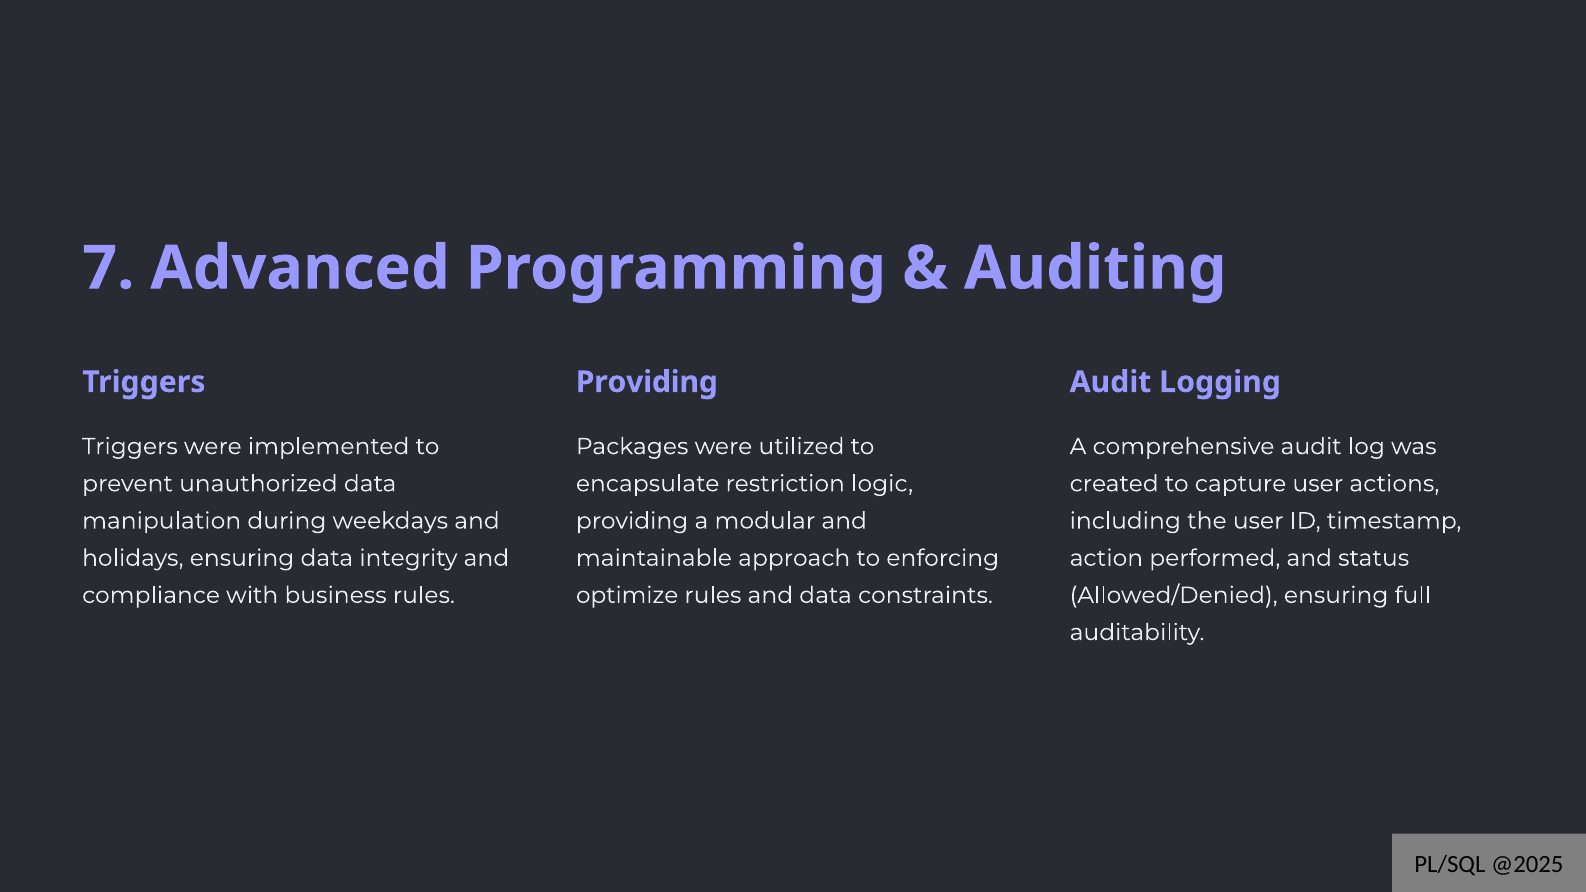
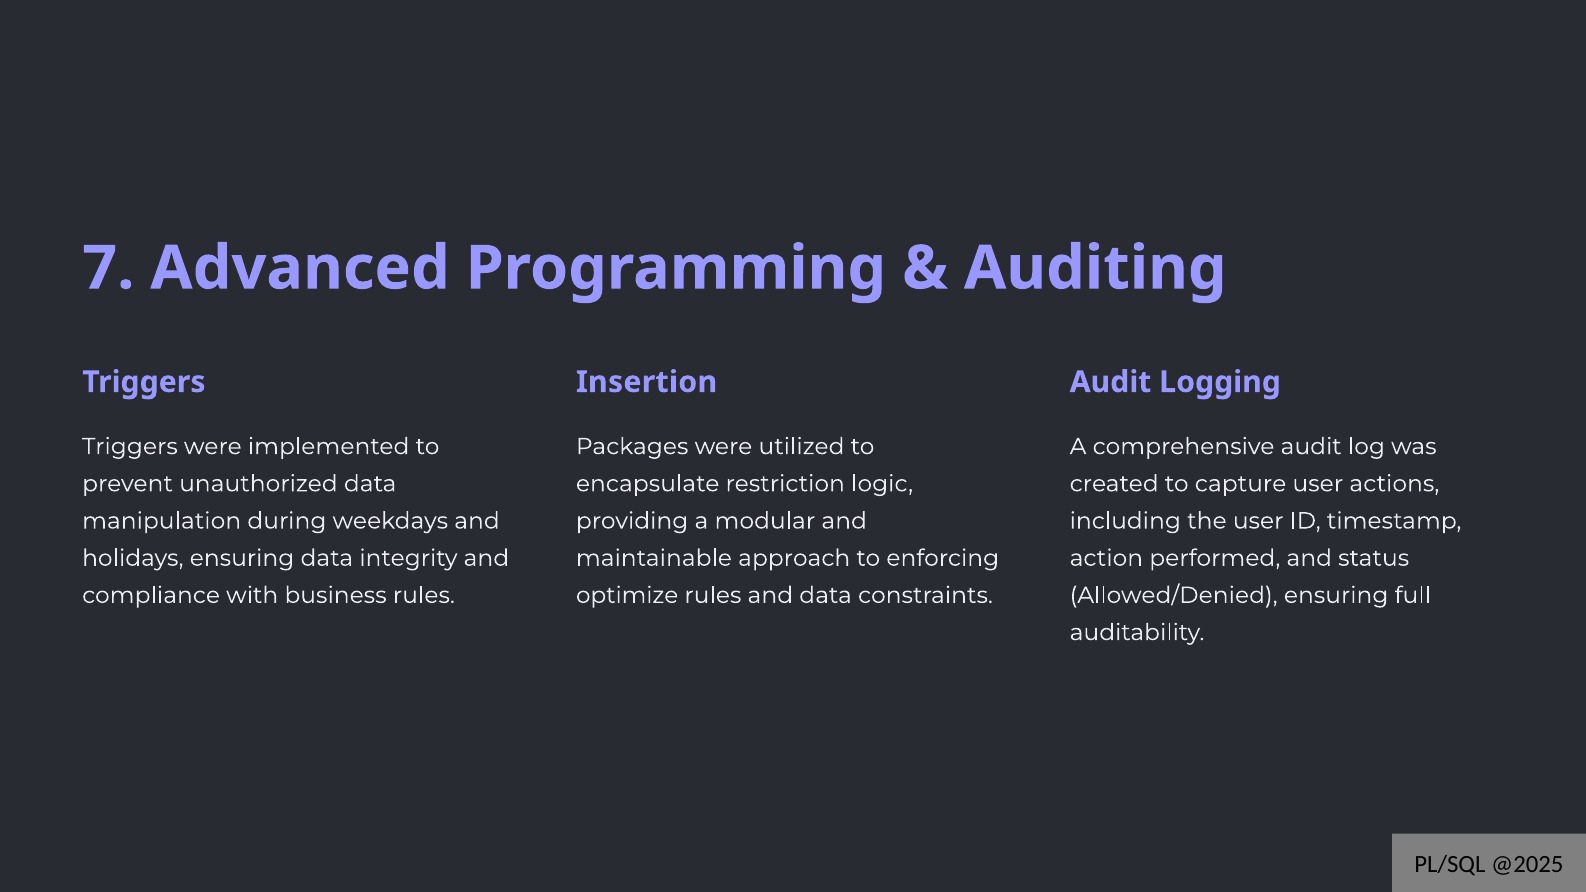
Providing: Providing -> Insertion (647, 382)
